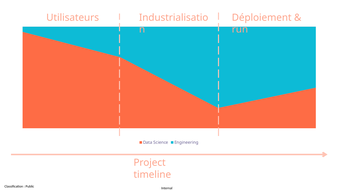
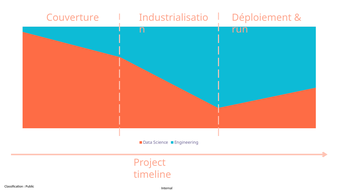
Utilisateurs: Utilisateurs -> Couverture (73, 18)
